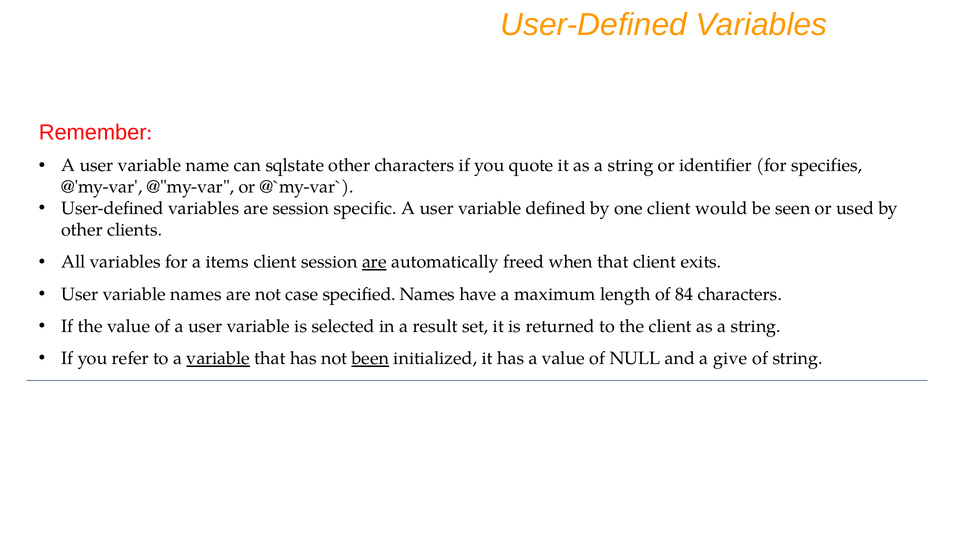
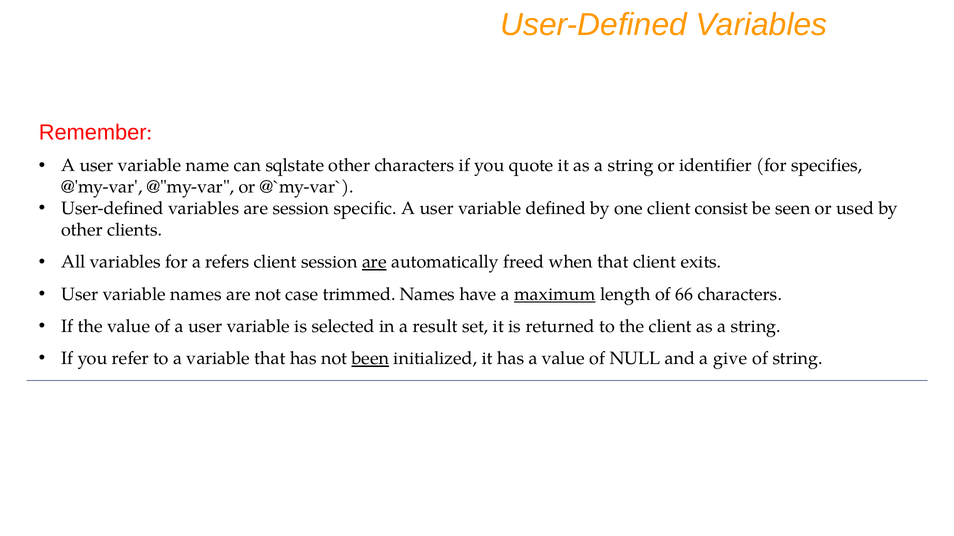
would: would -> consist (722, 209)
items: items -> refers (227, 262)
specified: specified -> trimmed (359, 295)
maximum underline: none -> present (555, 295)
84: 84 -> 66 (684, 295)
variable underline: present -> none (218, 359)
